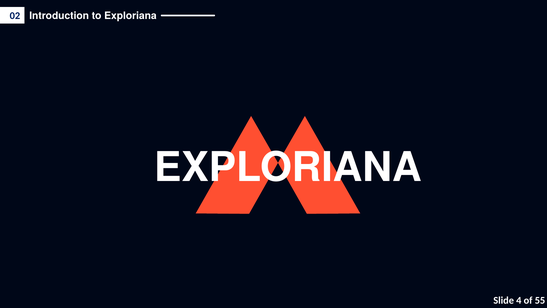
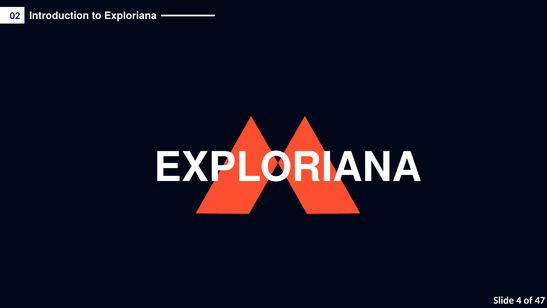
55: 55 -> 47 (540, 300)
